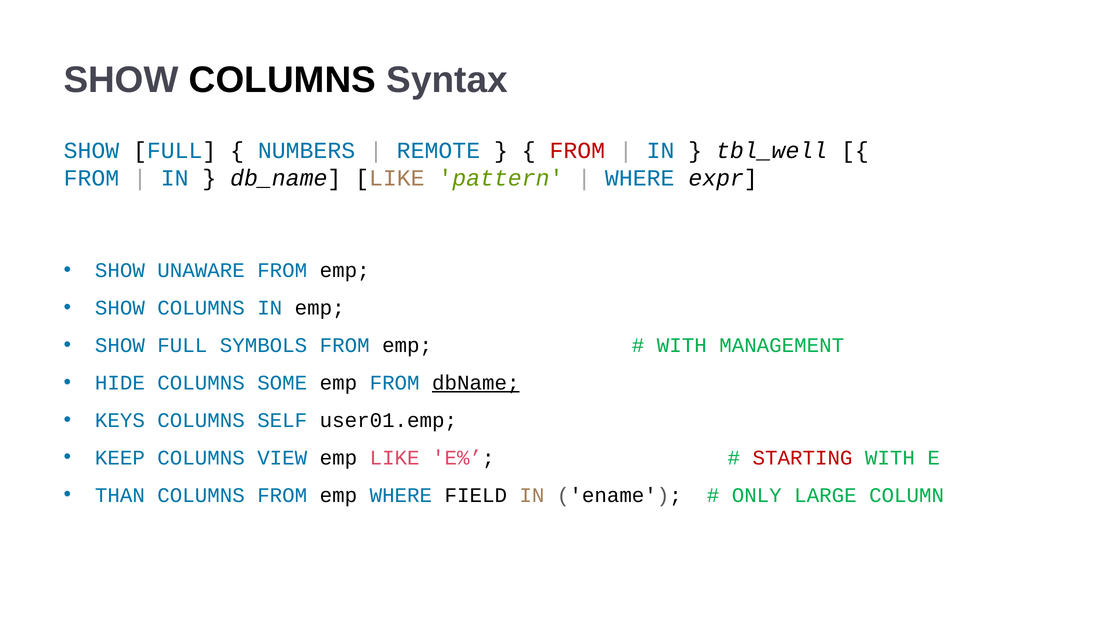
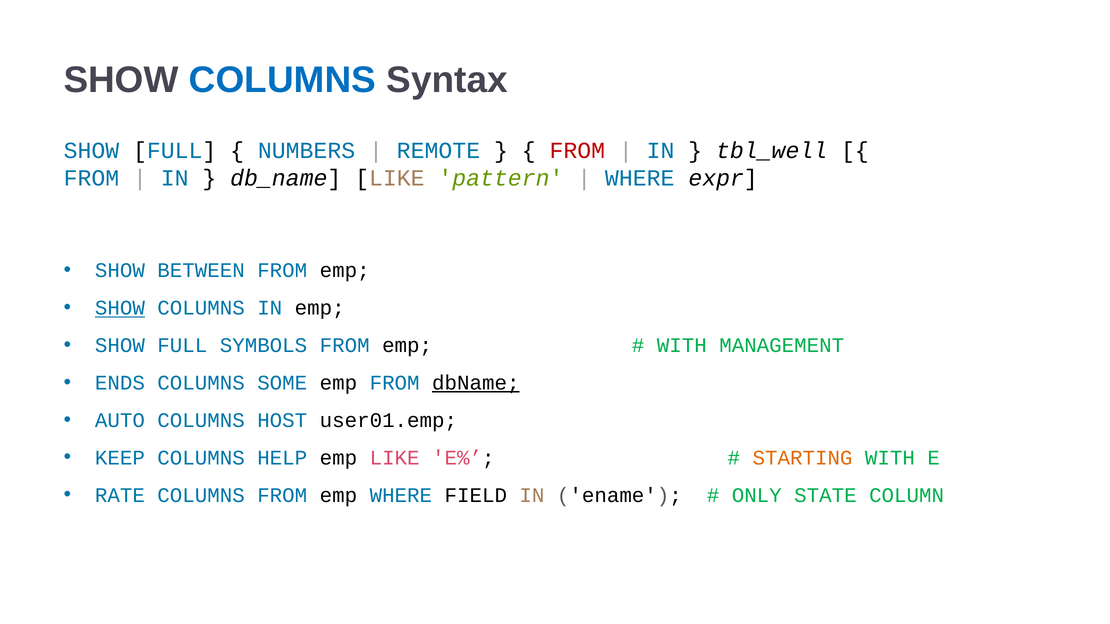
COLUMNS colour: black -> blue (283, 80)
UNAWARE: UNAWARE -> BETWEEN (201, 271)
SHOW underline: none -> present (120, 308)
HIDE: HIDE -> ENDS (120, 383)
KEYS: KEYS -> AUTO (120, 421)
SELF: SELF -> HOST (282, 421)
VIEW: VIEW -> HELP (282, 458)
STARTING colour: red -> orange (803, 458)
THAN: THAN -> RATE (120, 495)
LARGE: LARGE -> STATE (825, 495)
